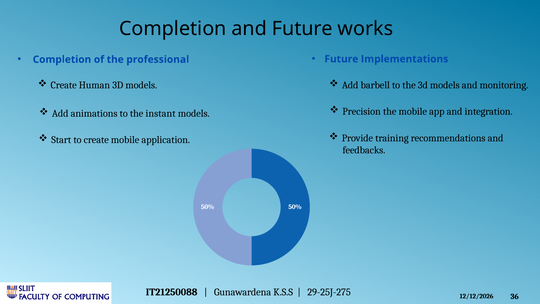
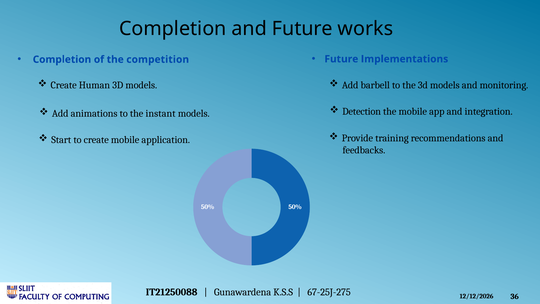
professional: professional -> competition (158, 59)
Precision: Precision -> Detection (362, 111)
29-25J-275: 29-25J-275 -> 67-25J-275 (329, 292)
